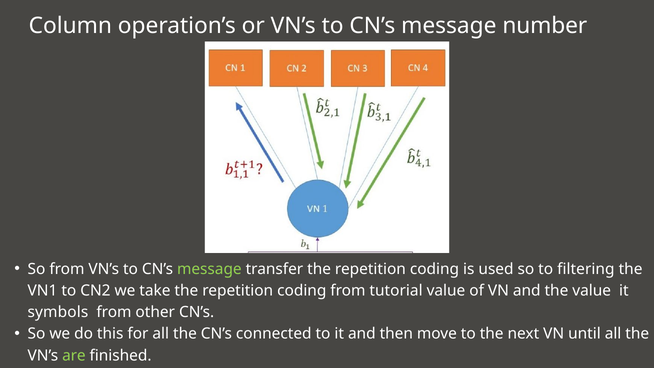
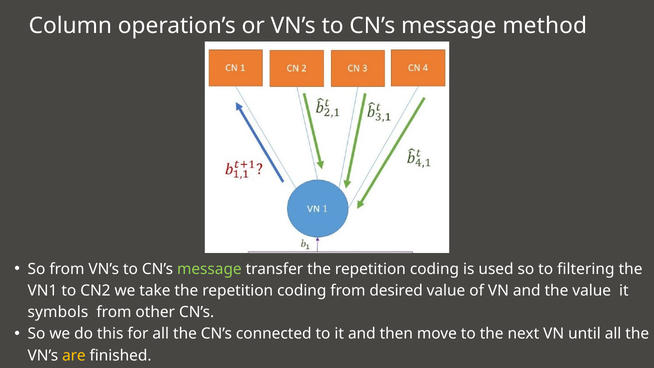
number: number -> method (545, 26)
tutorial: tutorial -> desired (396, 290)
are colour: light green -> yellow (74, 355)
